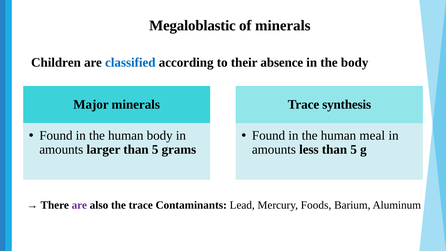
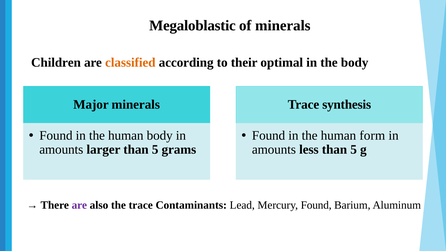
classified colour: blue -> orange (130, 63)
absence: absence -> optimal (282, 63)
meal: meal -> form (372, 136)
Mercury Foods: Foods -> Found (316, 205)
